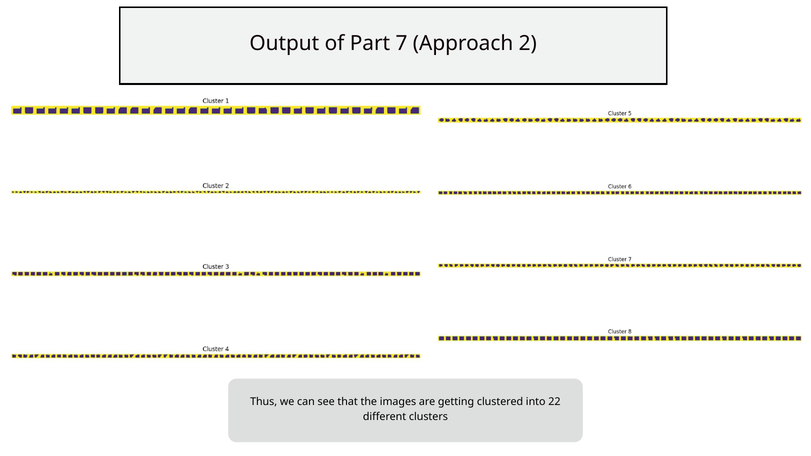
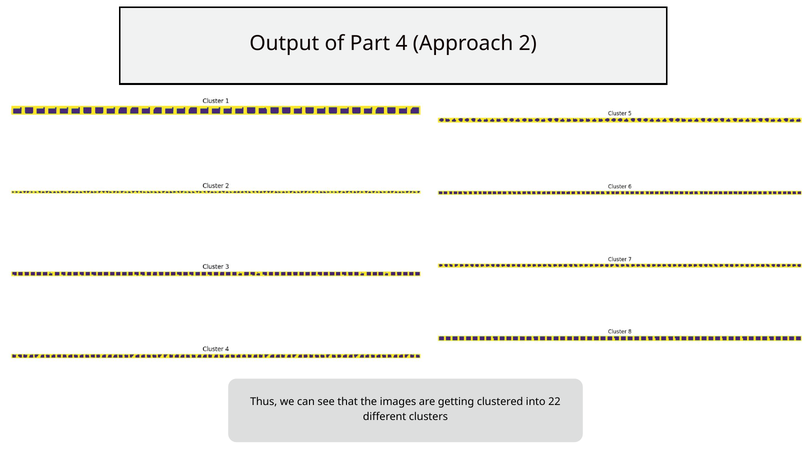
7: 7 -> 4 (402, 44)
